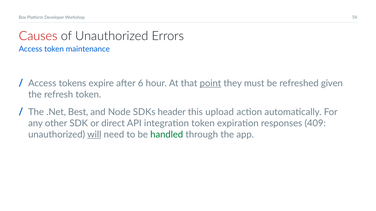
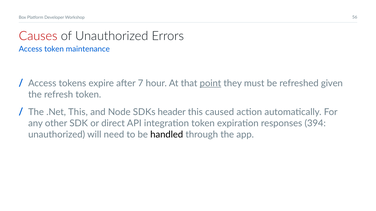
6: 6 -> 7 (141, 83)
.Net Best: Best -> This (78, 112)
upload: upload -> caused (220, 112)
409: 409 -> 394 (315, 124)
will underline: present -> none (94, 135)
handled colour: green -> black (167, 135)
